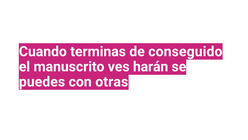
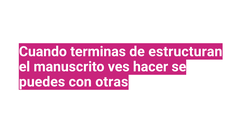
conseguido: conseguido -> estructuran (185, 51)
harán: harán -> hacer (151, 66)
